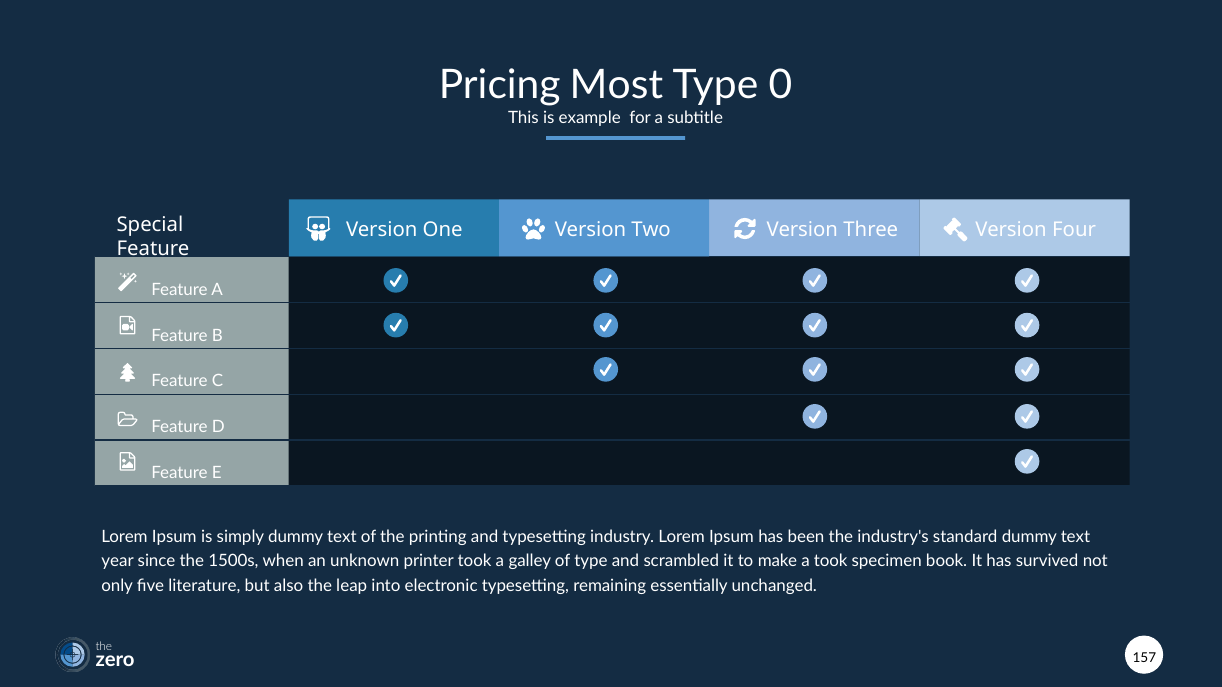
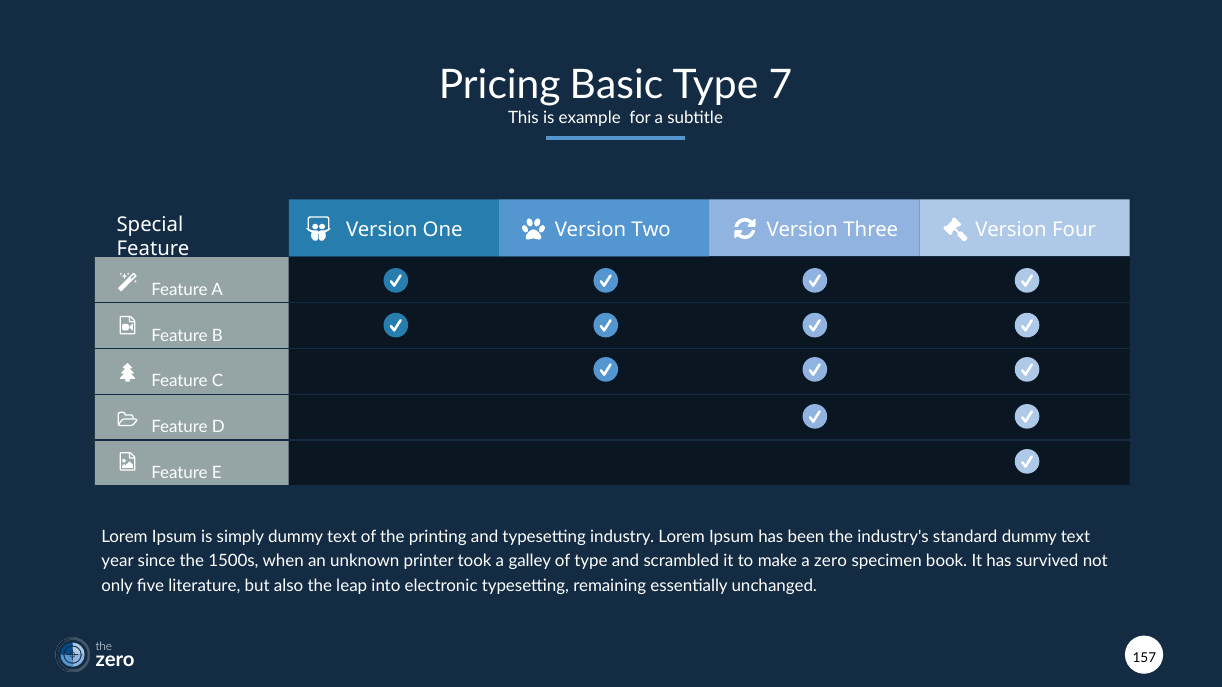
Most: Most -> Basic (617, 85)
0: 0 -> 7 (781, 85)
a took: took -> zero (831, 562)
